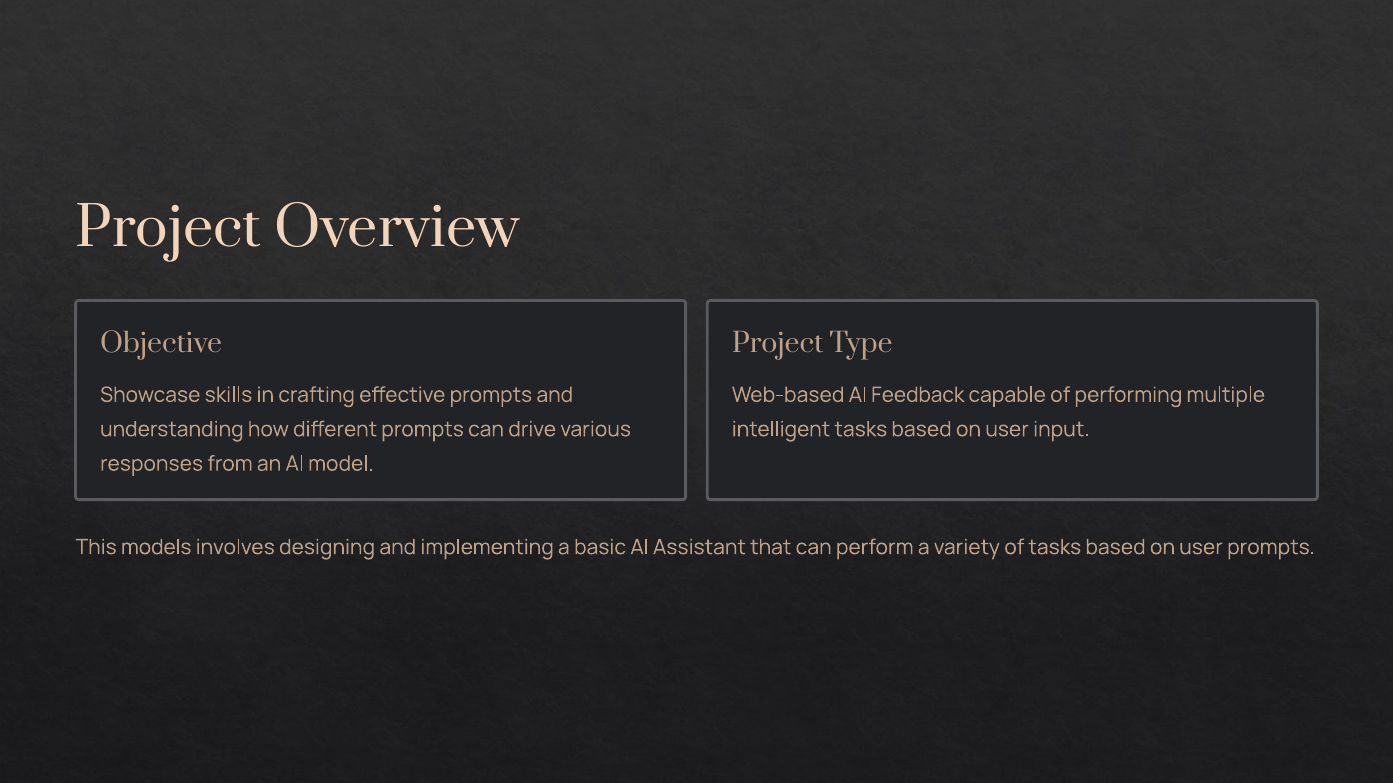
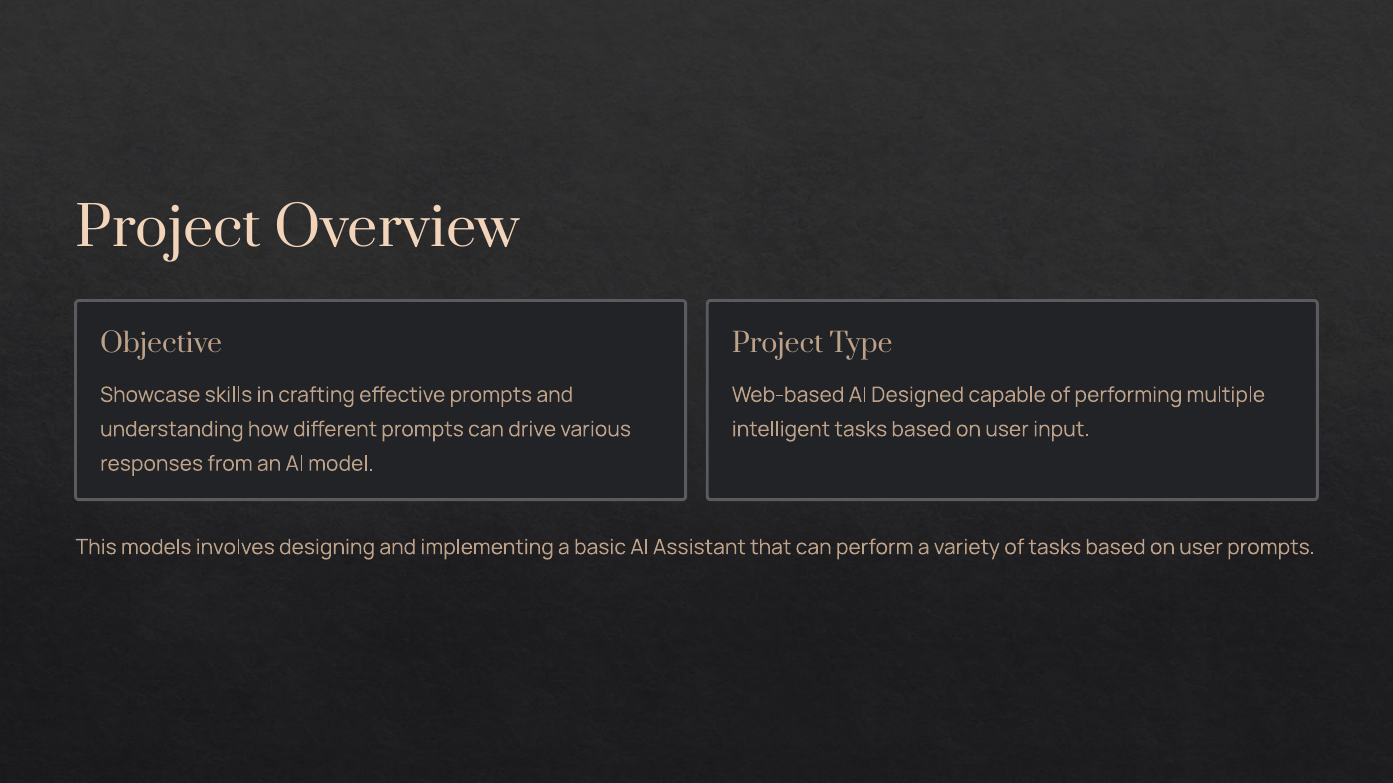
Feedback: Feedback -> Designed (918, 395)
